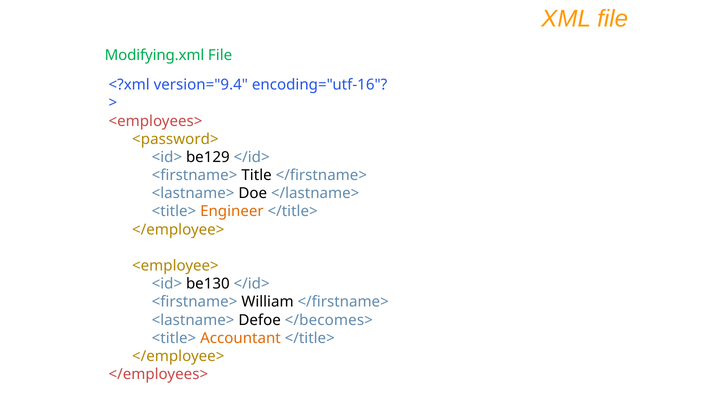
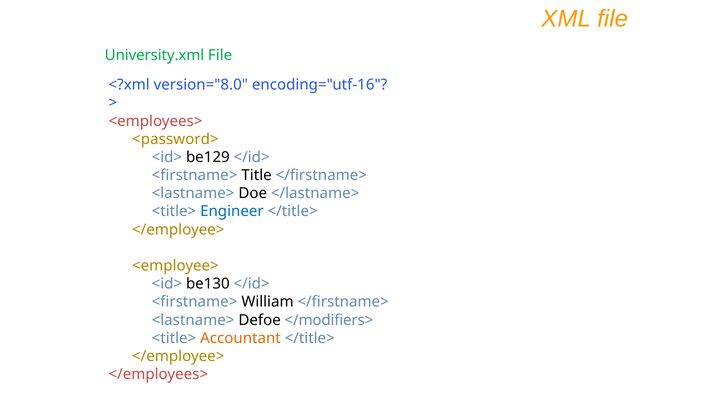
Modifying.xml: Modifying.xml -> University.xml (154, 55)
version="9.4: version="9.4 -> version="8.0 (201, 85)
Engineer colour: orange -> blue (232, 212)
</becomes>: </becomes> -> </modifiers> (329, 320)
